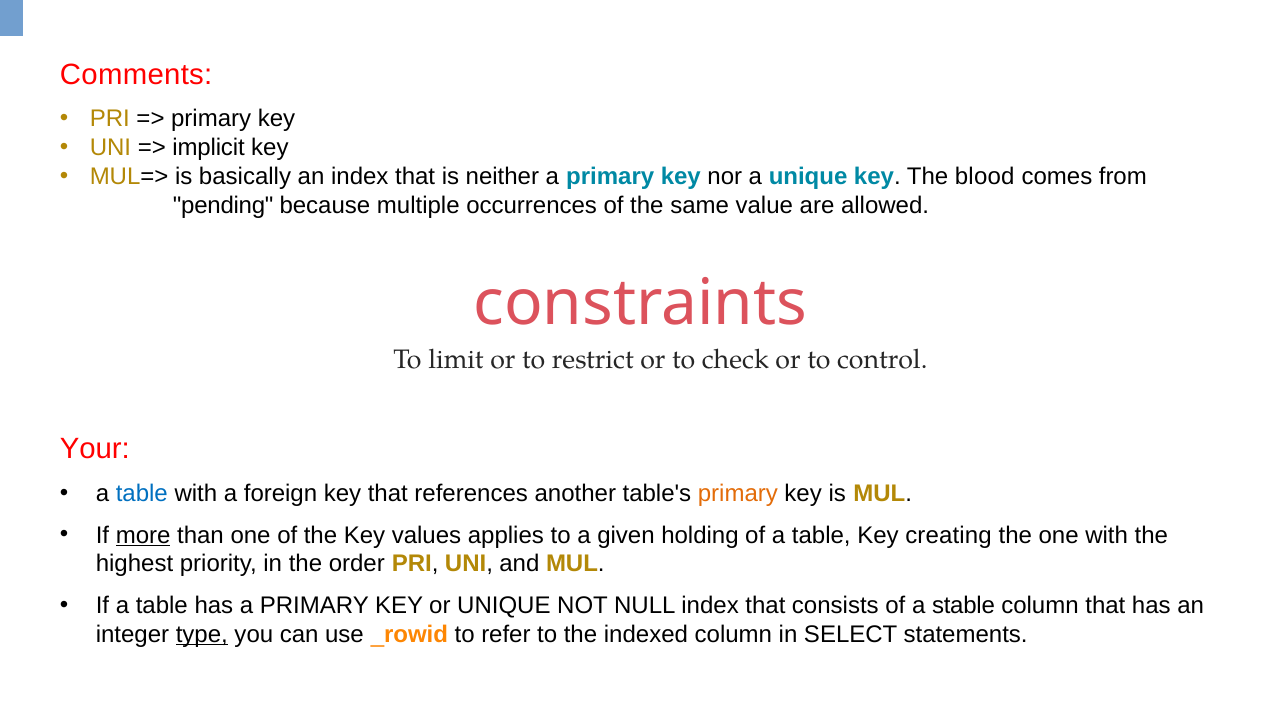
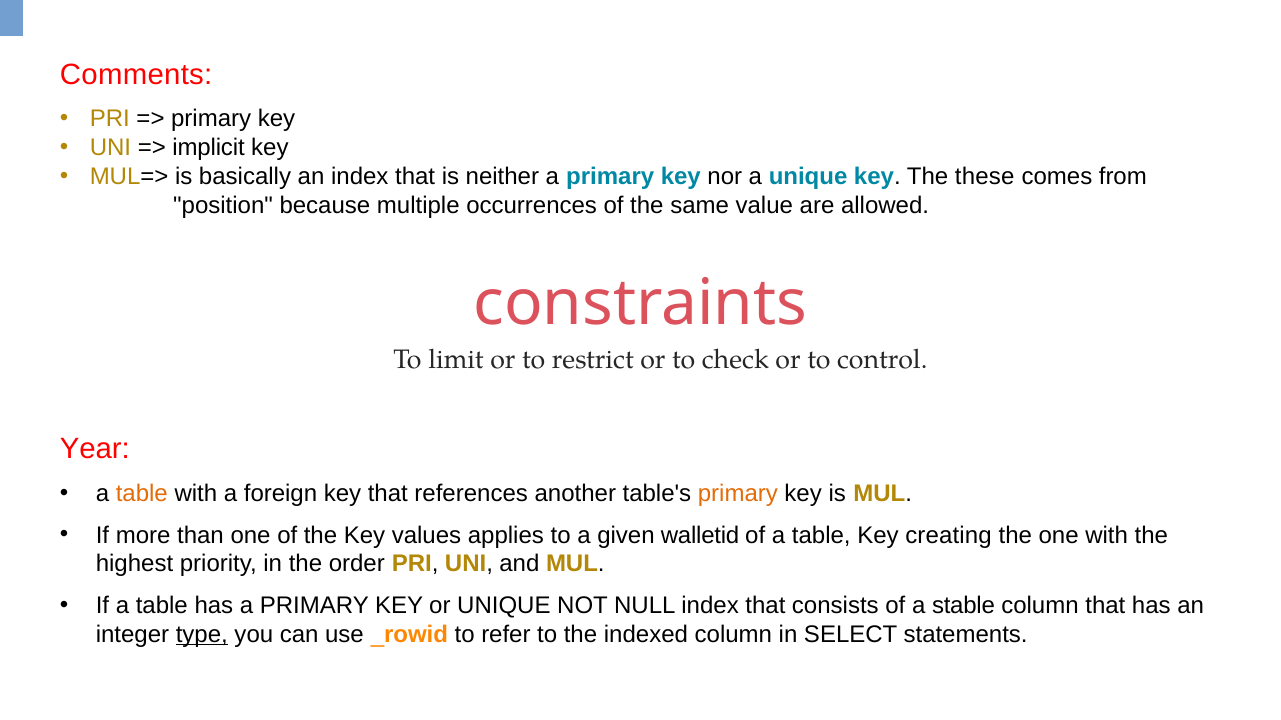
blood: blood -> these (985, 177)
pending: pending -> position (223, 205)
Your: Your -> Year (95, 450)
table colour: blue -> orange (142, 494)
more underline: present -> none (143, 536)
holding: holding -> walletid (700, 536)
